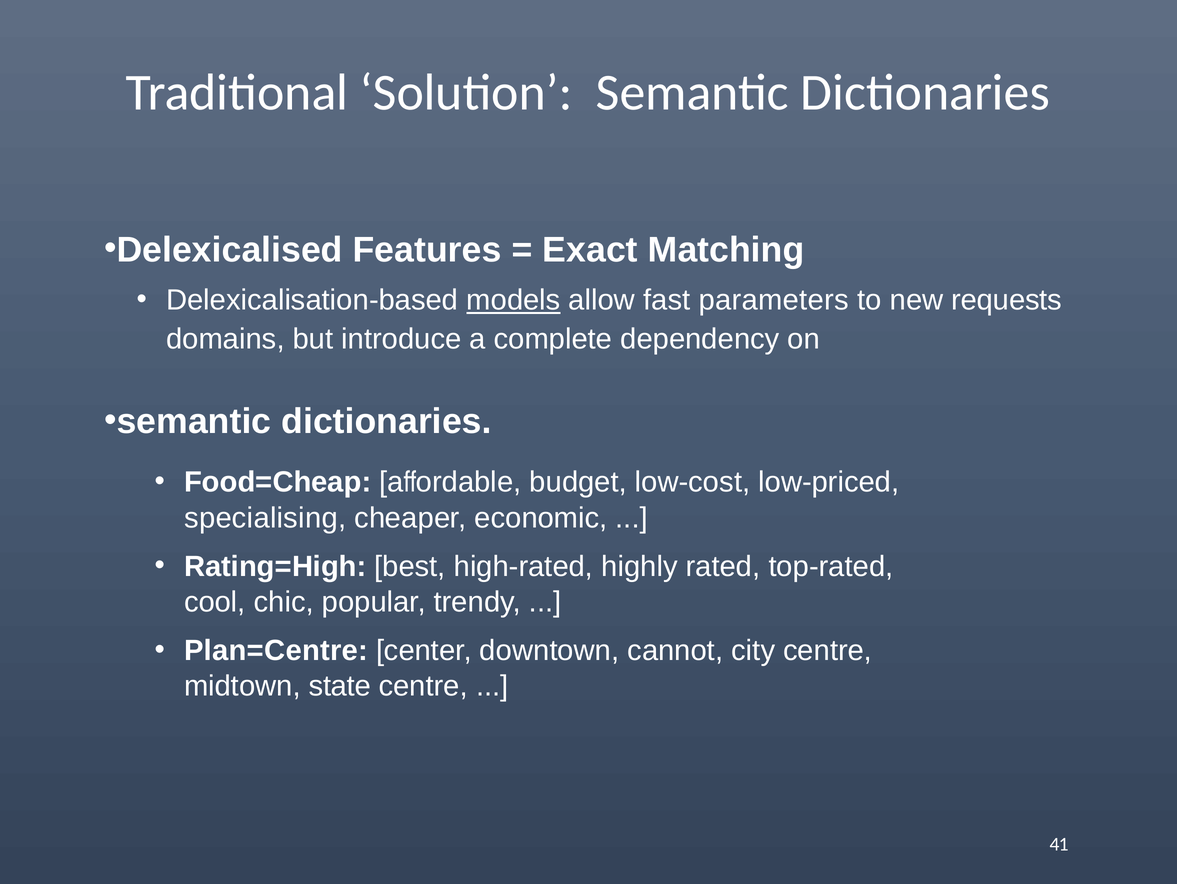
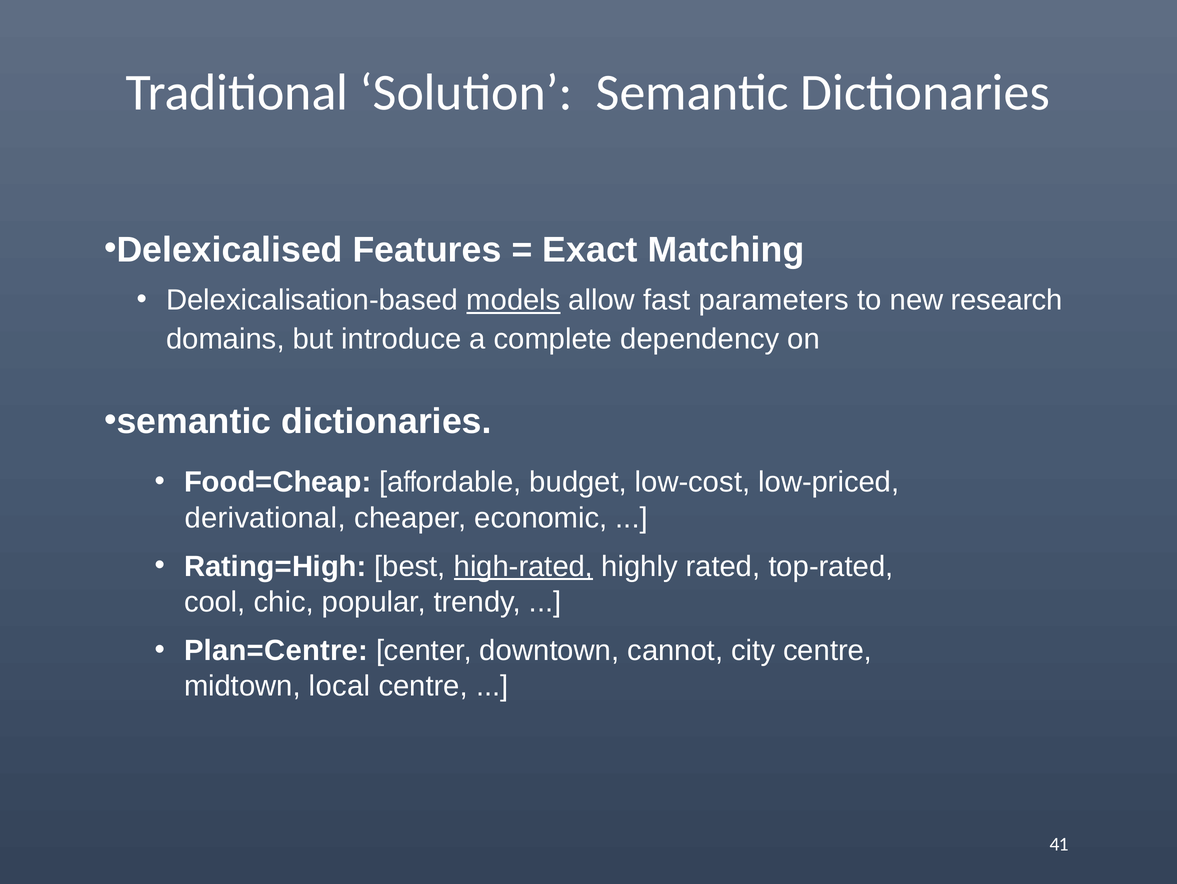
requests: requests -> research (1007, 300)
specialising: specialising -> derivational (265, 518)
high-rated underline: none -> present (523, 566)
state: state -> local (339, 686)
